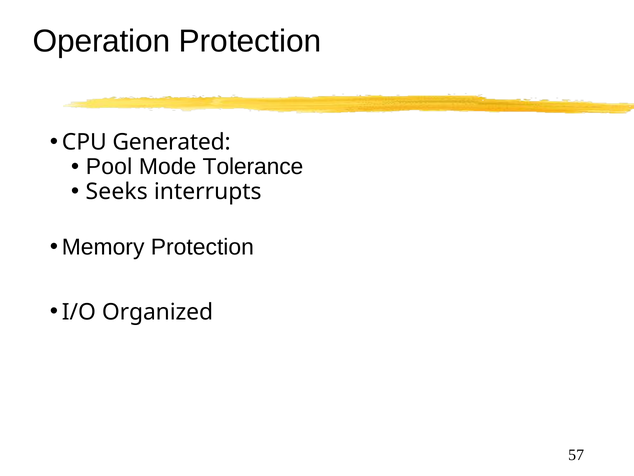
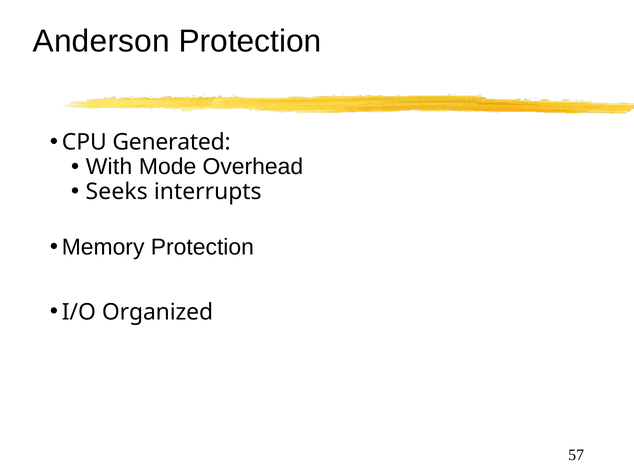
Operation: Operation -> Anderson (101, 41)
Pool: Pool -> With (109, 167)
Tolerance: Tolerance -> Overhead (253, 167)
